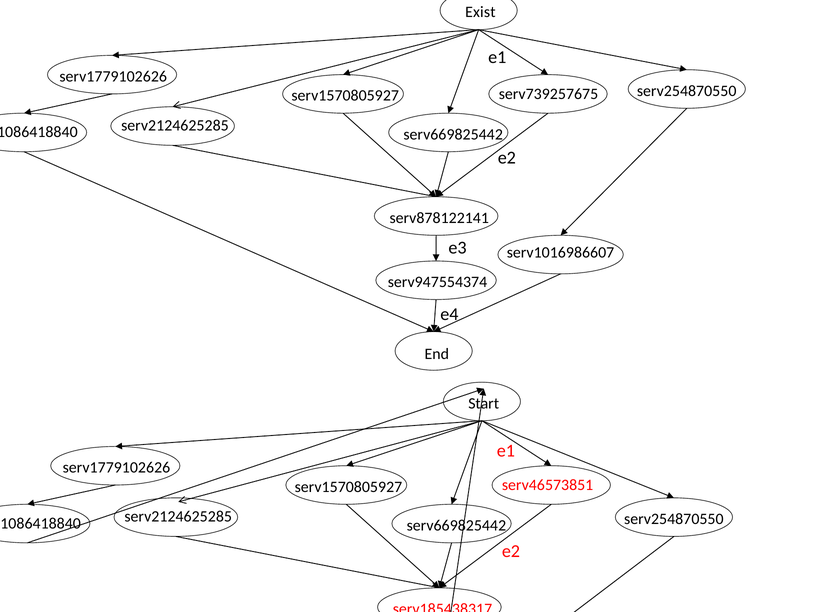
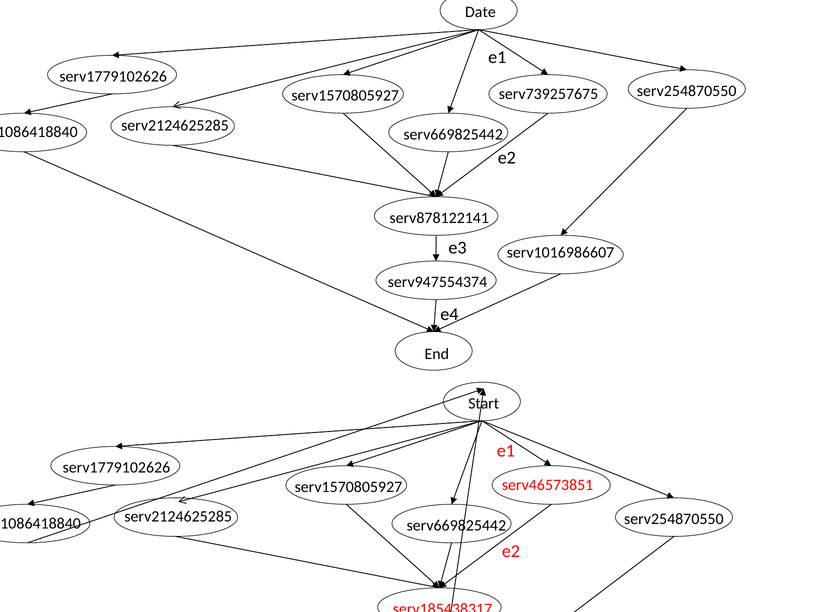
Exist: Exist -> Date (480, 12)
